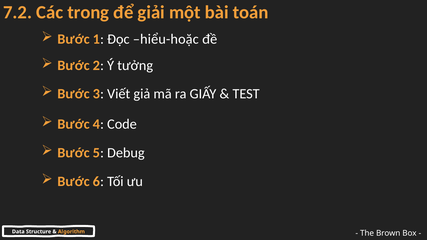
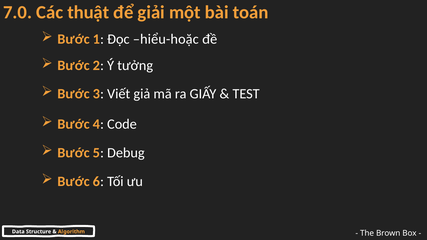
7.2: 7.2 -> 7.0 (18, 12)
trong: trong -> thuật (88, 12)
